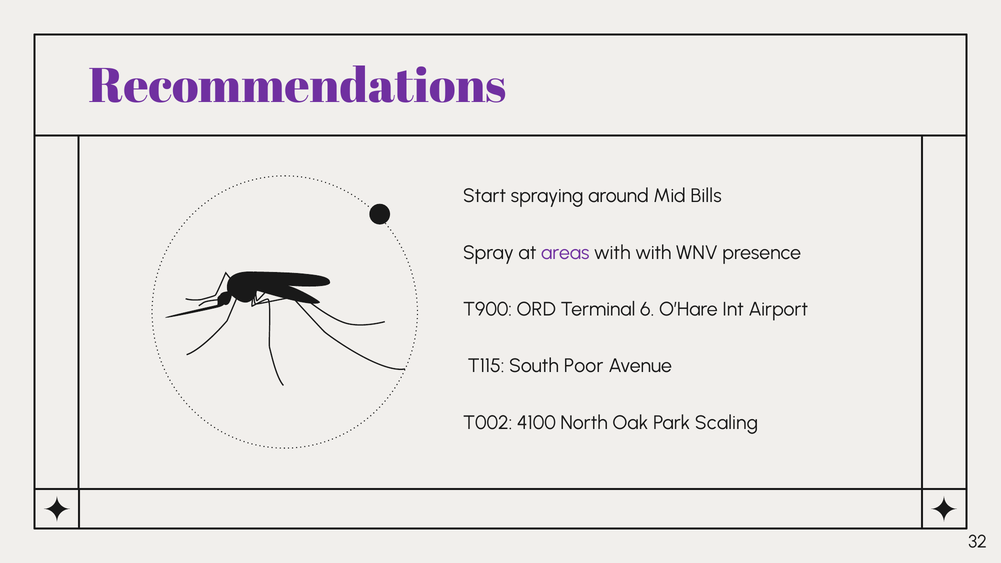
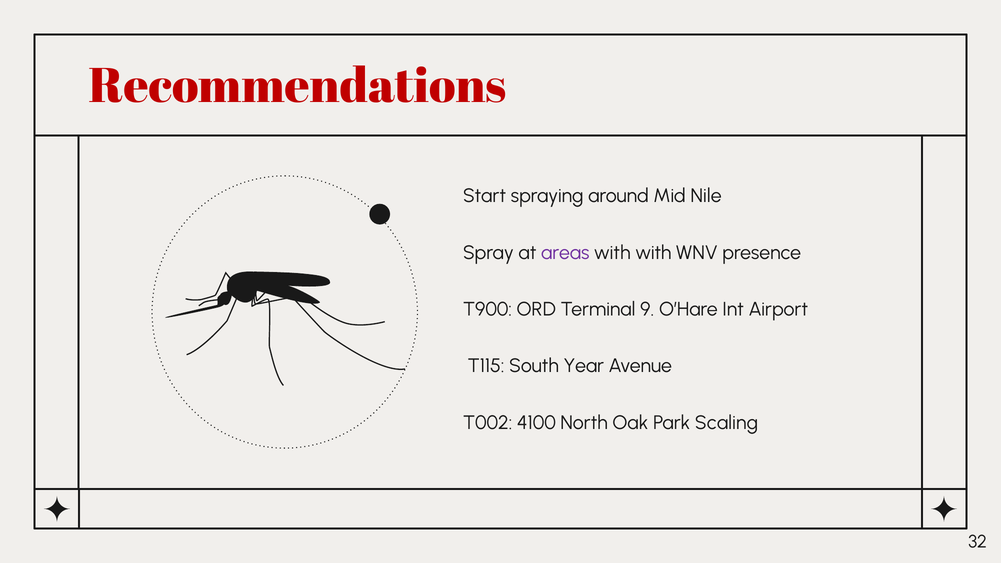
Recommendations colour: purple -> red (298, 86)
Bills: Bills -> Nile (706, 196)
6: 6 -> 9 (647, 309)
Poor: Poor -> Year (584, 366)
